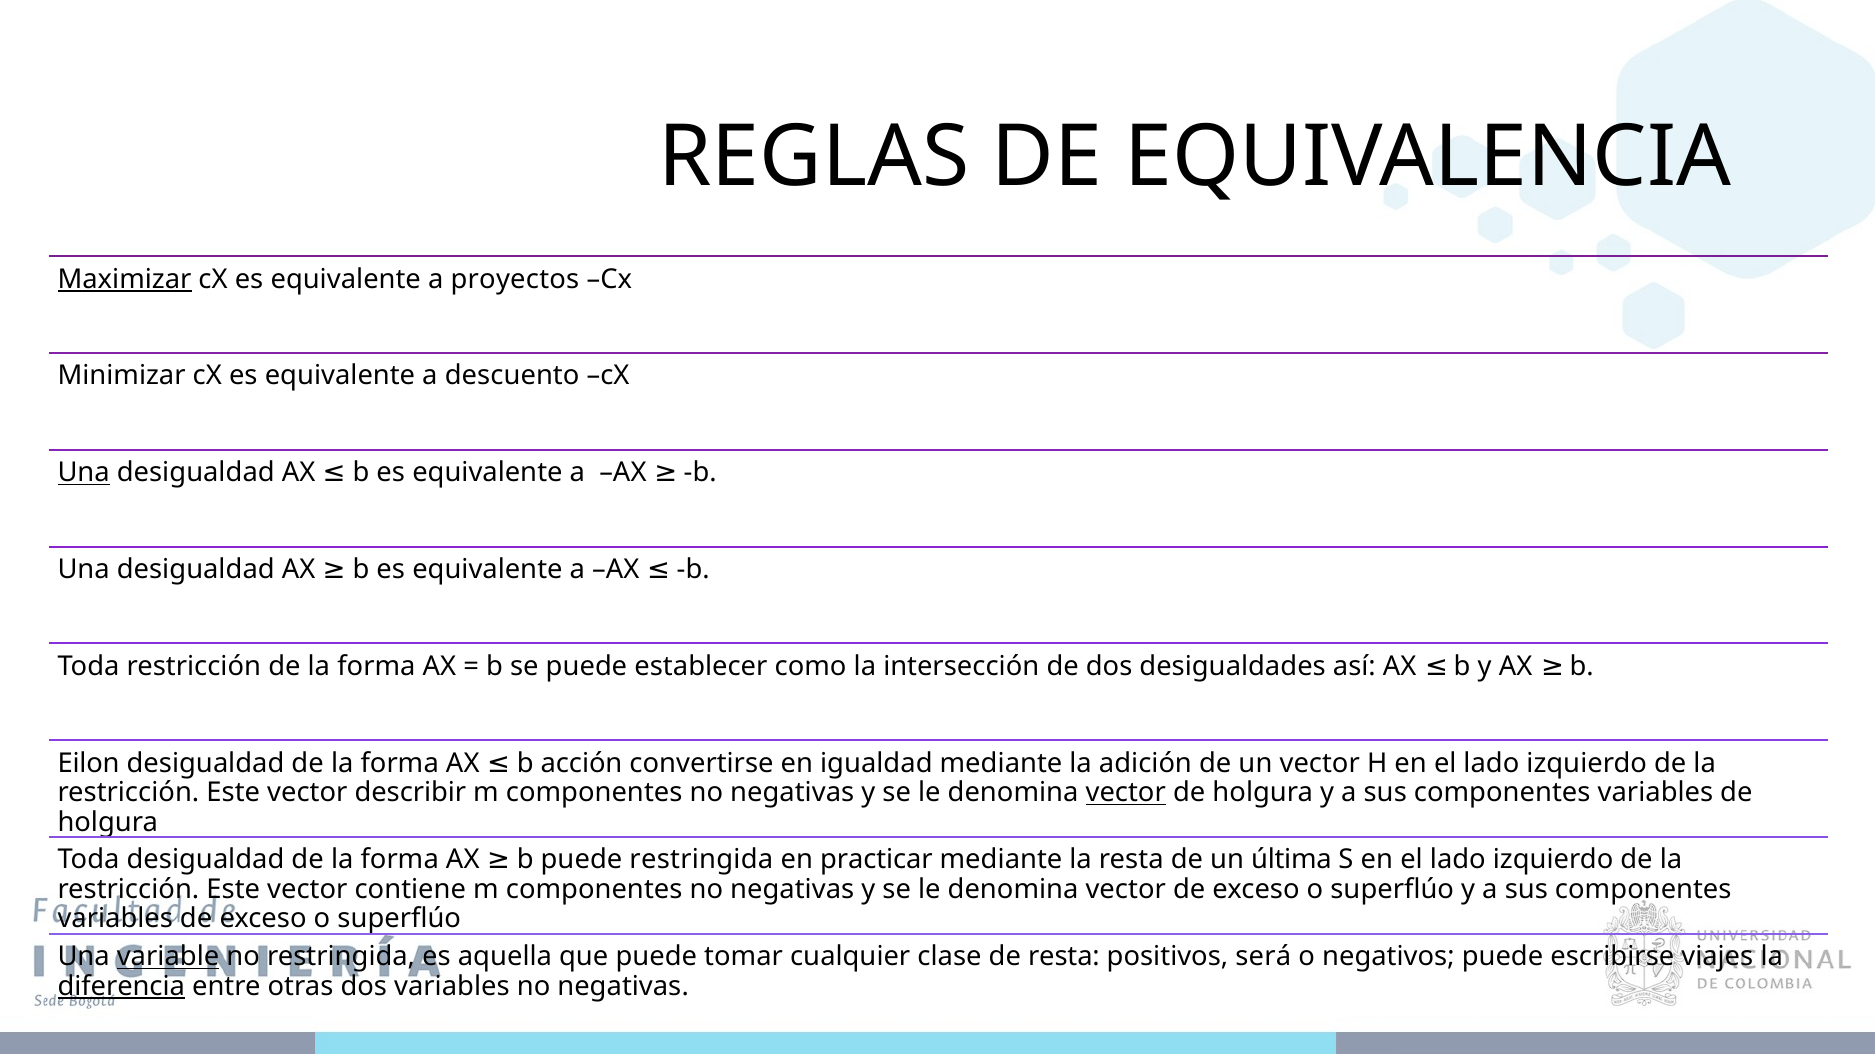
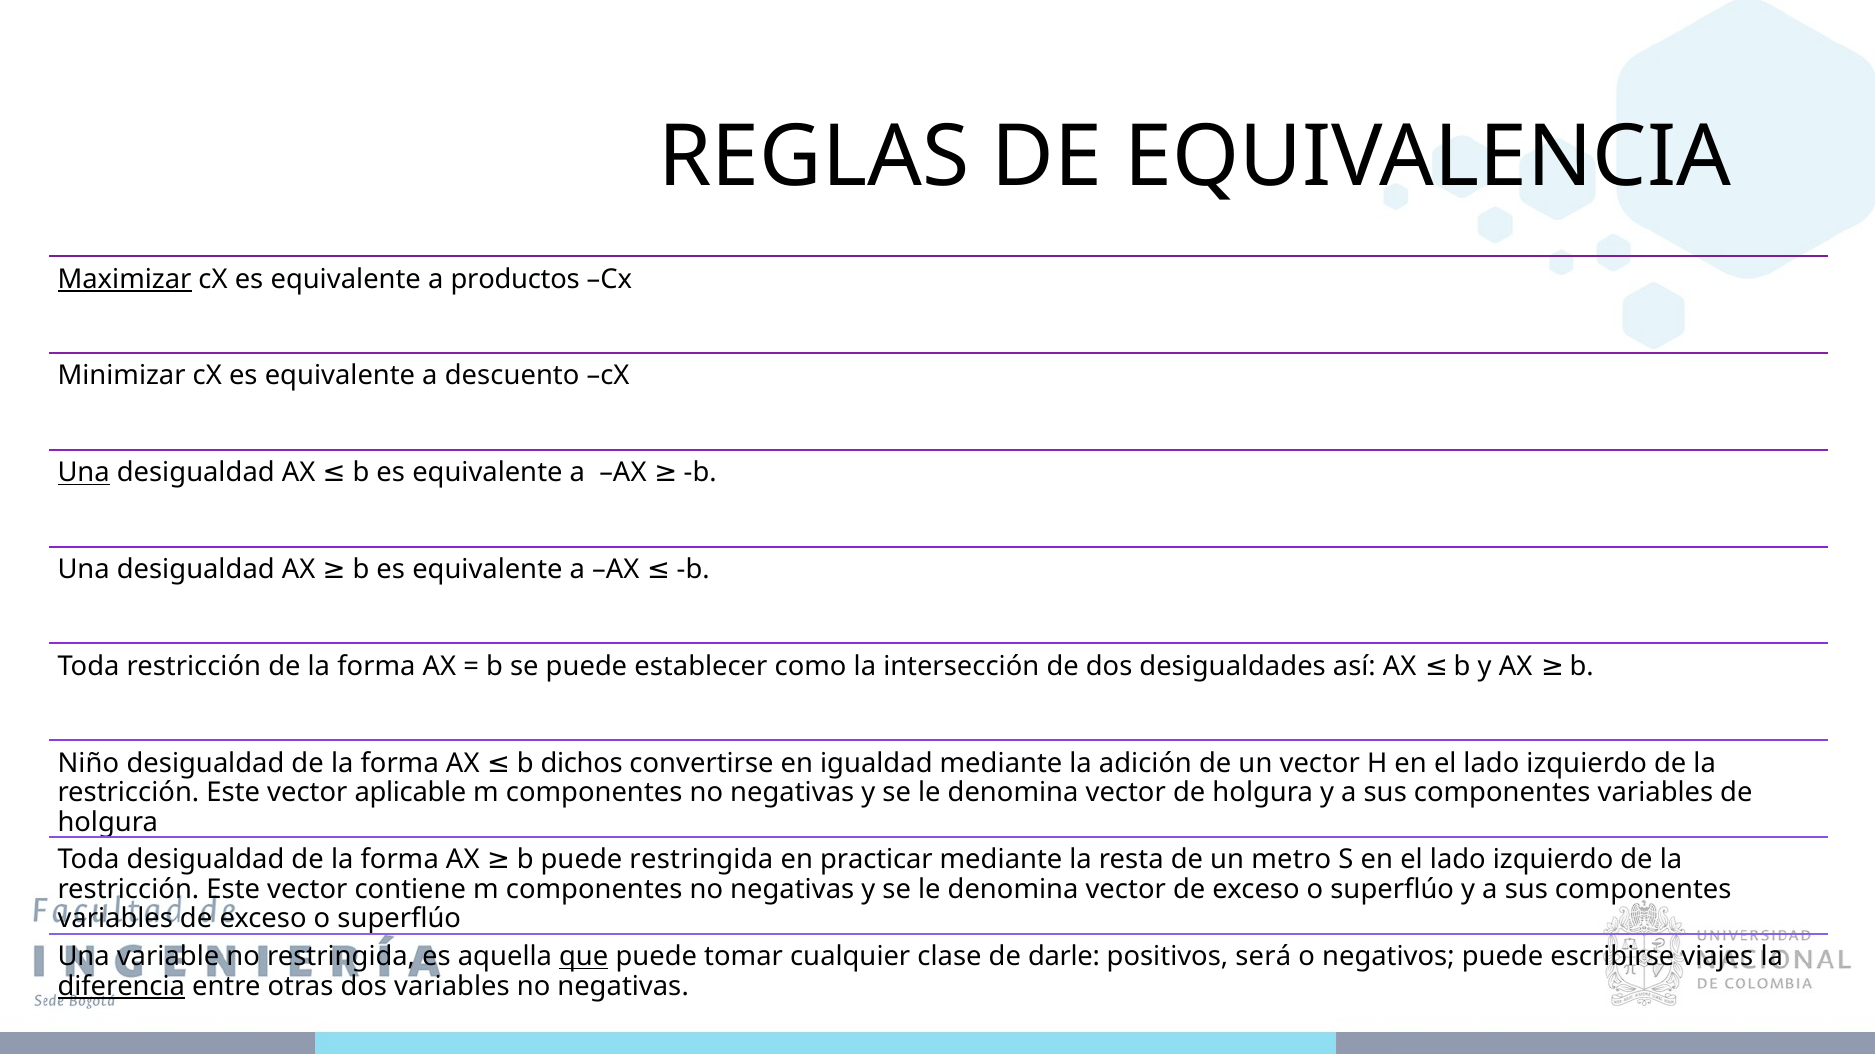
proyectos: proyectos -> productos (515, 279)
Eilon: Eilon -> Niño (88, 764)
acción: acción -> dichos (582, 764)
describir: describir -> aplicable (410, 793)
vector underline: present -> none (1126, 793)
última: última -> metro (1291, 860)
variable underline: present -> none (168, 957)
que underline: none -> present (584, 957)
de resta: resta -> darle (1064, 957)
